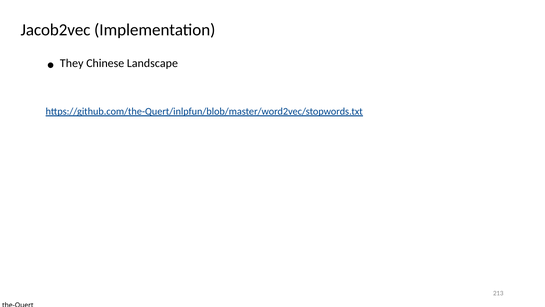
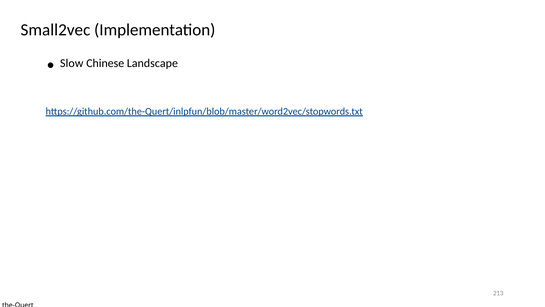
Jacob2vec: Jacob2vec -> Small2vec (55, 30)
They: They -> Slow (72, 63)
